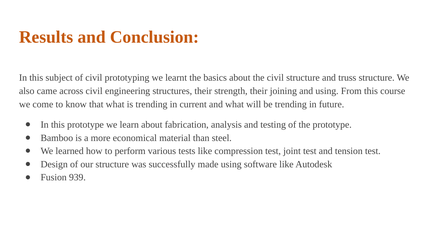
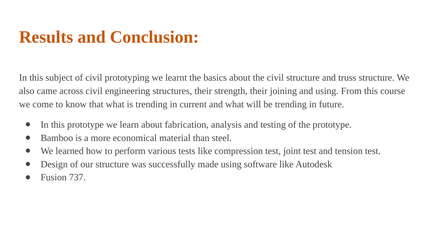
939: 939 -> 737 (77, 177)
